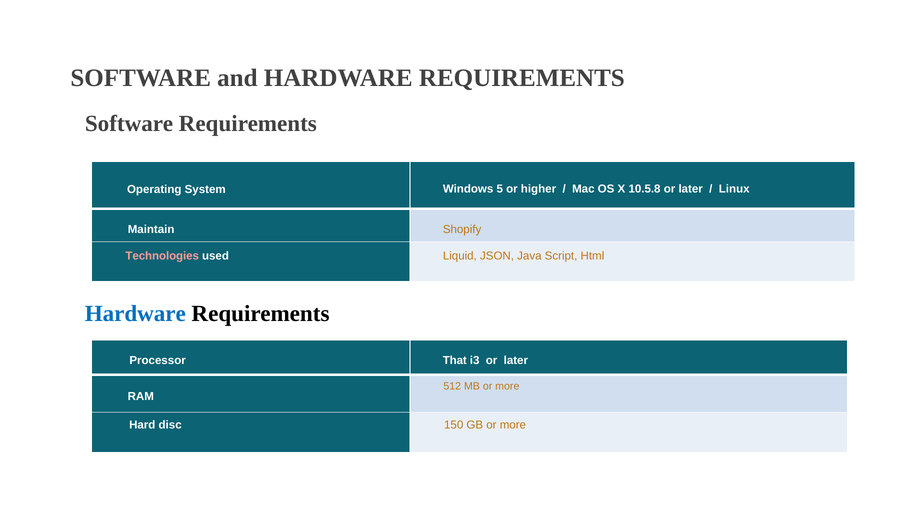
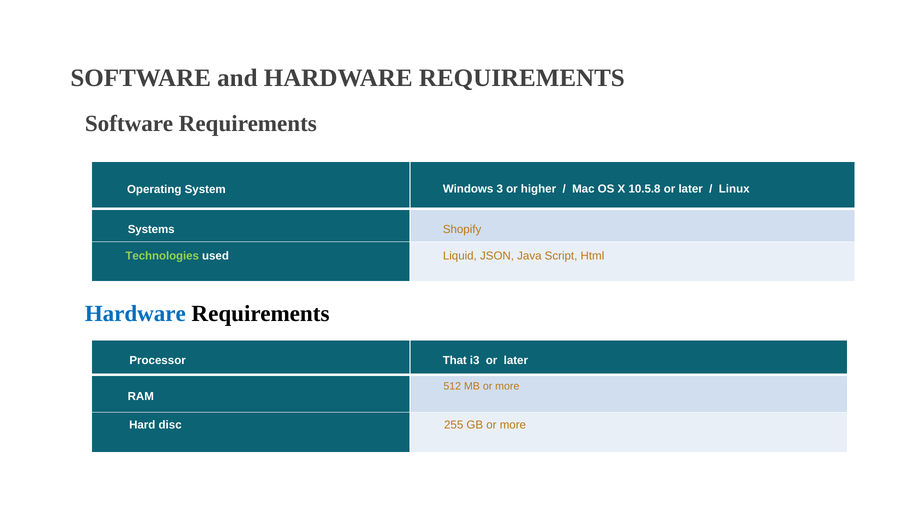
5: 5 -> 3 (500, 189)
Maintain: Maintain -> Systems (151, 229)
Technologies colour: pink -> light green (162, 256)
150: 150 -> 255 (454, 425)
